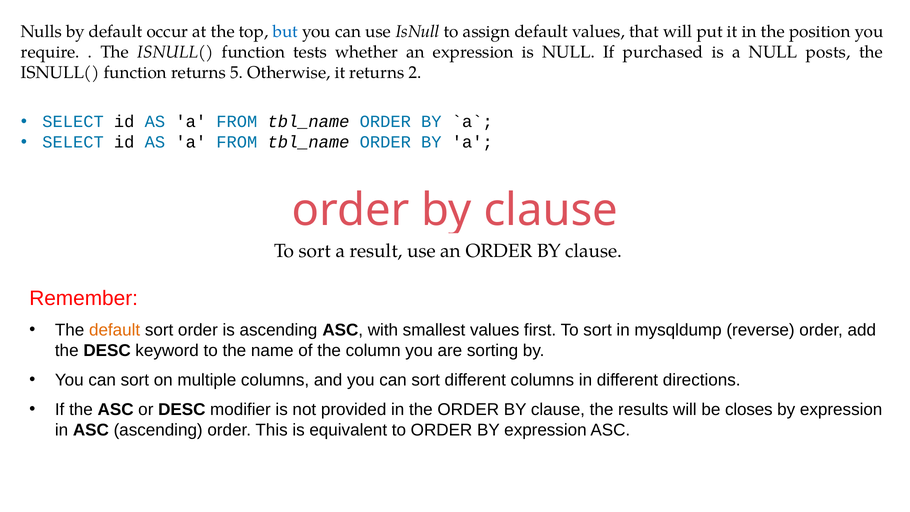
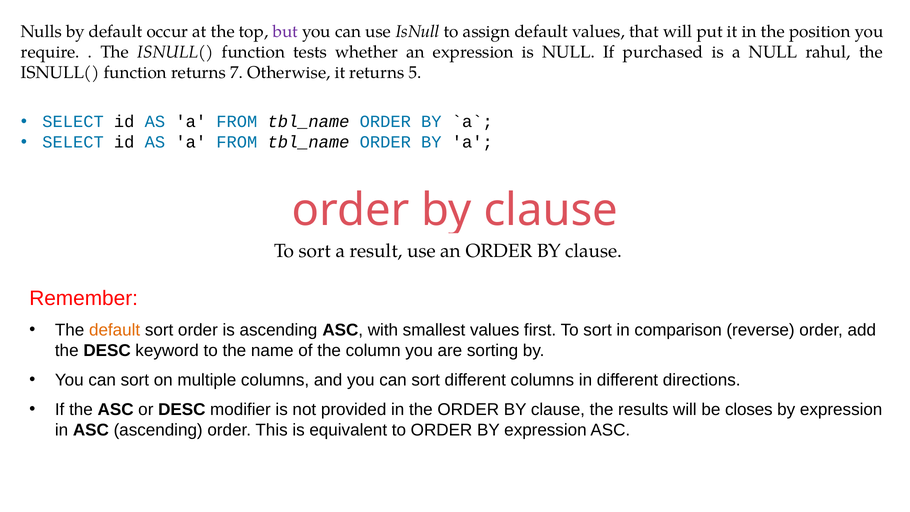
but colour: blue -> purple (285, 32)
posts: posts -> rahul (828, 52)
5: 5 -> 7 (237, 73)
2: 2 -> 5 (415, 73)
mysqldump: mysqldump -> comparison (678, 330)
